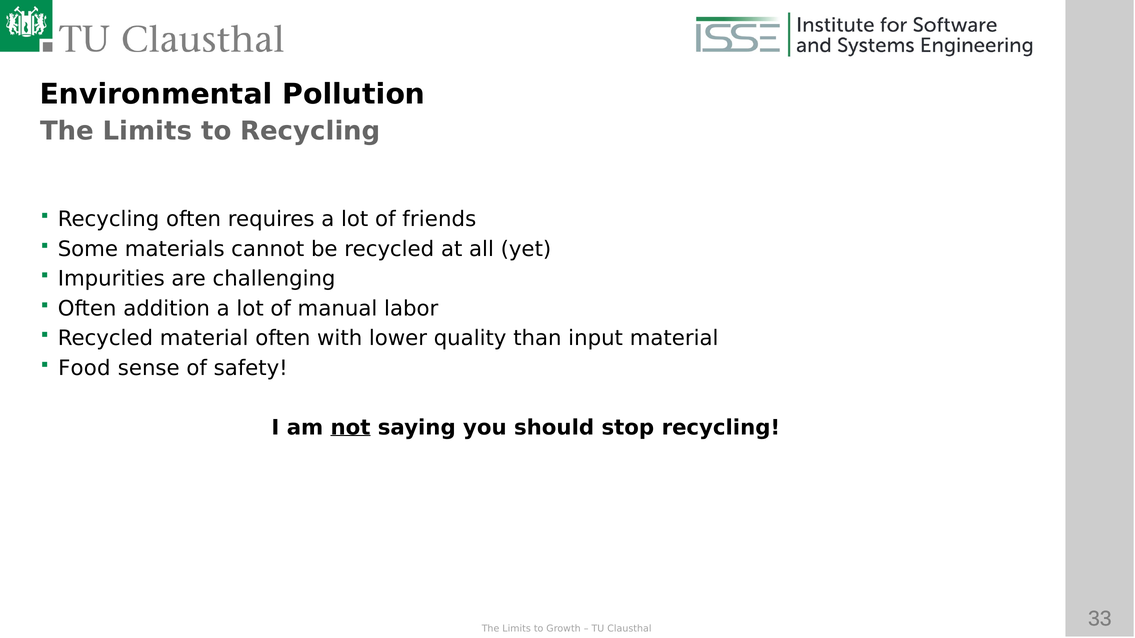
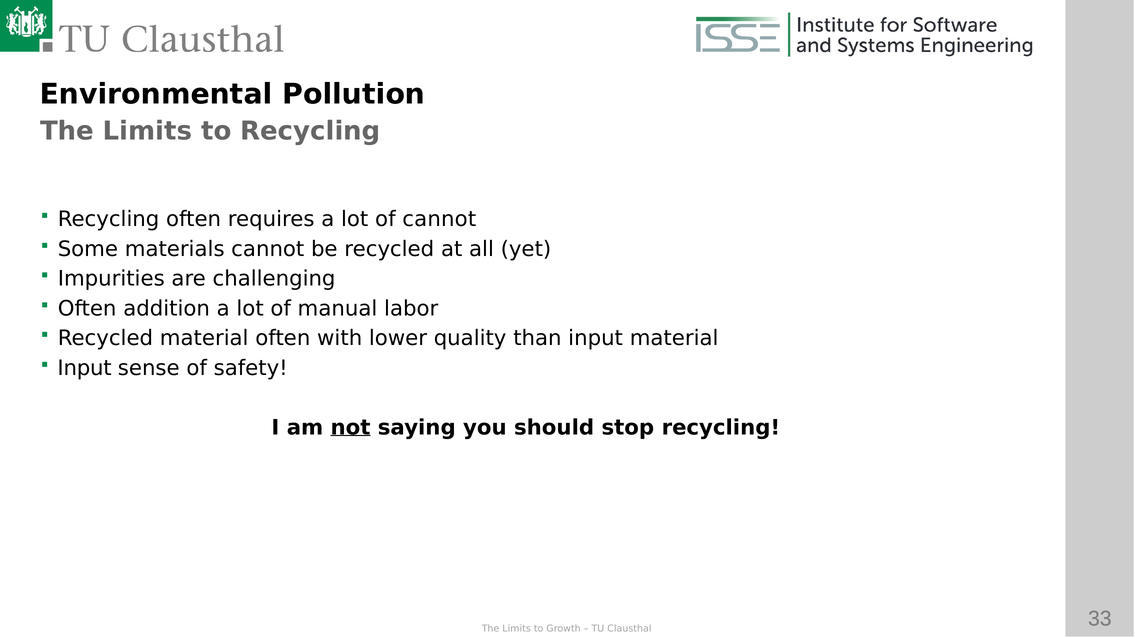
of friends: friends -> cannot (439, 219)
Food: Food -> Input (85, 368)
